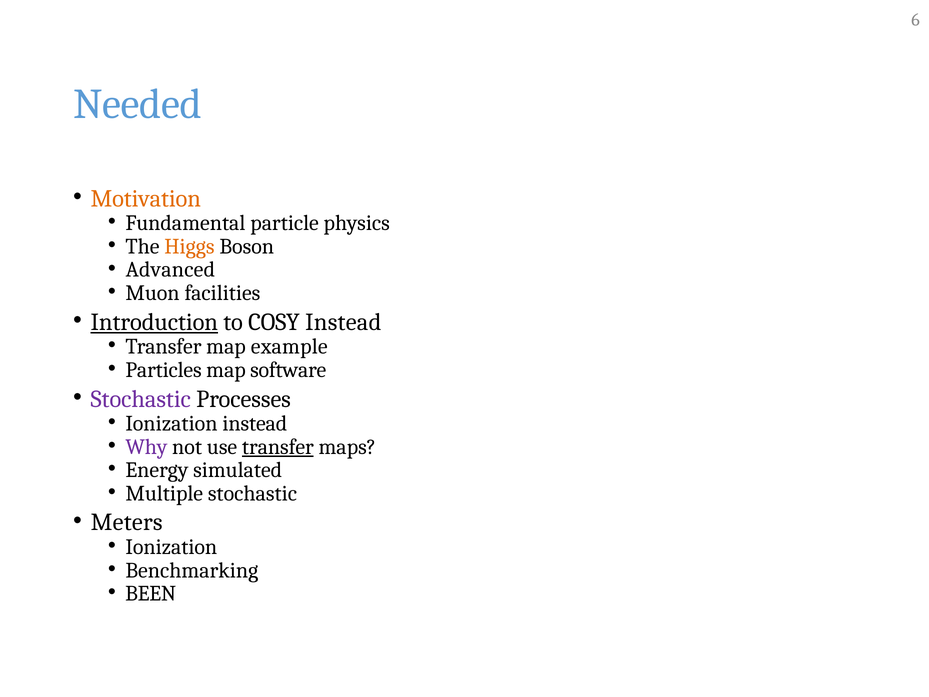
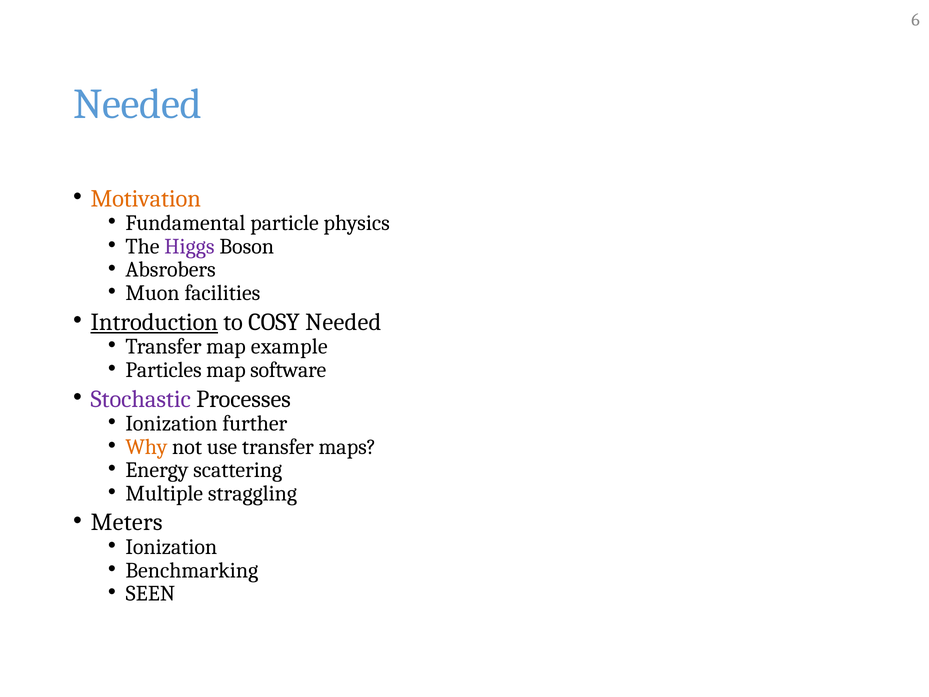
Higgs colour: orange -> purple (189, 246)
Advanced: Advanced -> Absrobers (171, 270)
COSY Instead: Instead -> Needed (343, 322)
Ionization instead: instead -> further (255, 423)
Why colour: purple -> orange (146, 447)
transfer underline: present -> none (278, 447)
simulated: simulated -> scattering (238, 470)
Multiple stochastic: stochastic -> straggling (252, 493)
BEEN: BEEN -> SEEN (150, 593)
